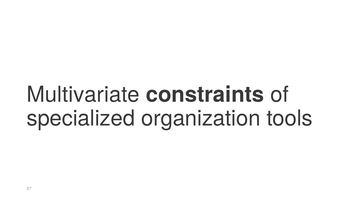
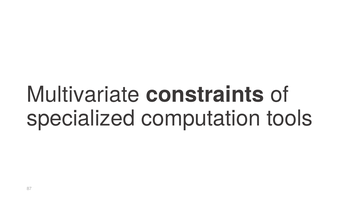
organization: organization -> computation (201, 118)
